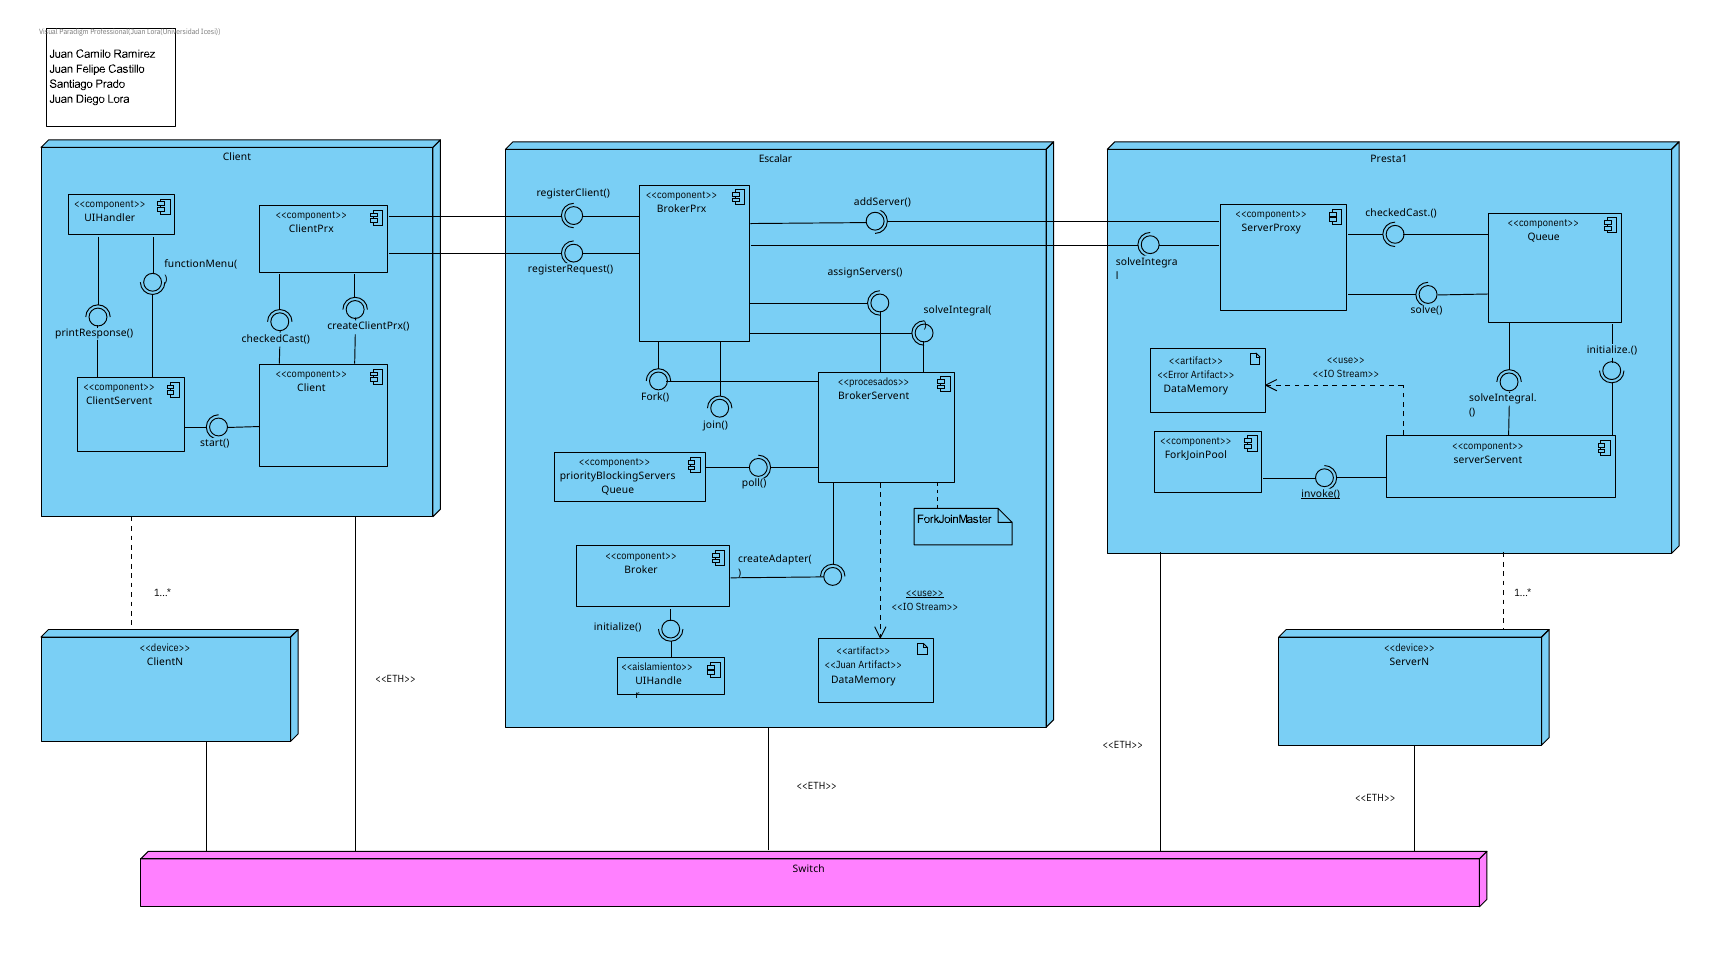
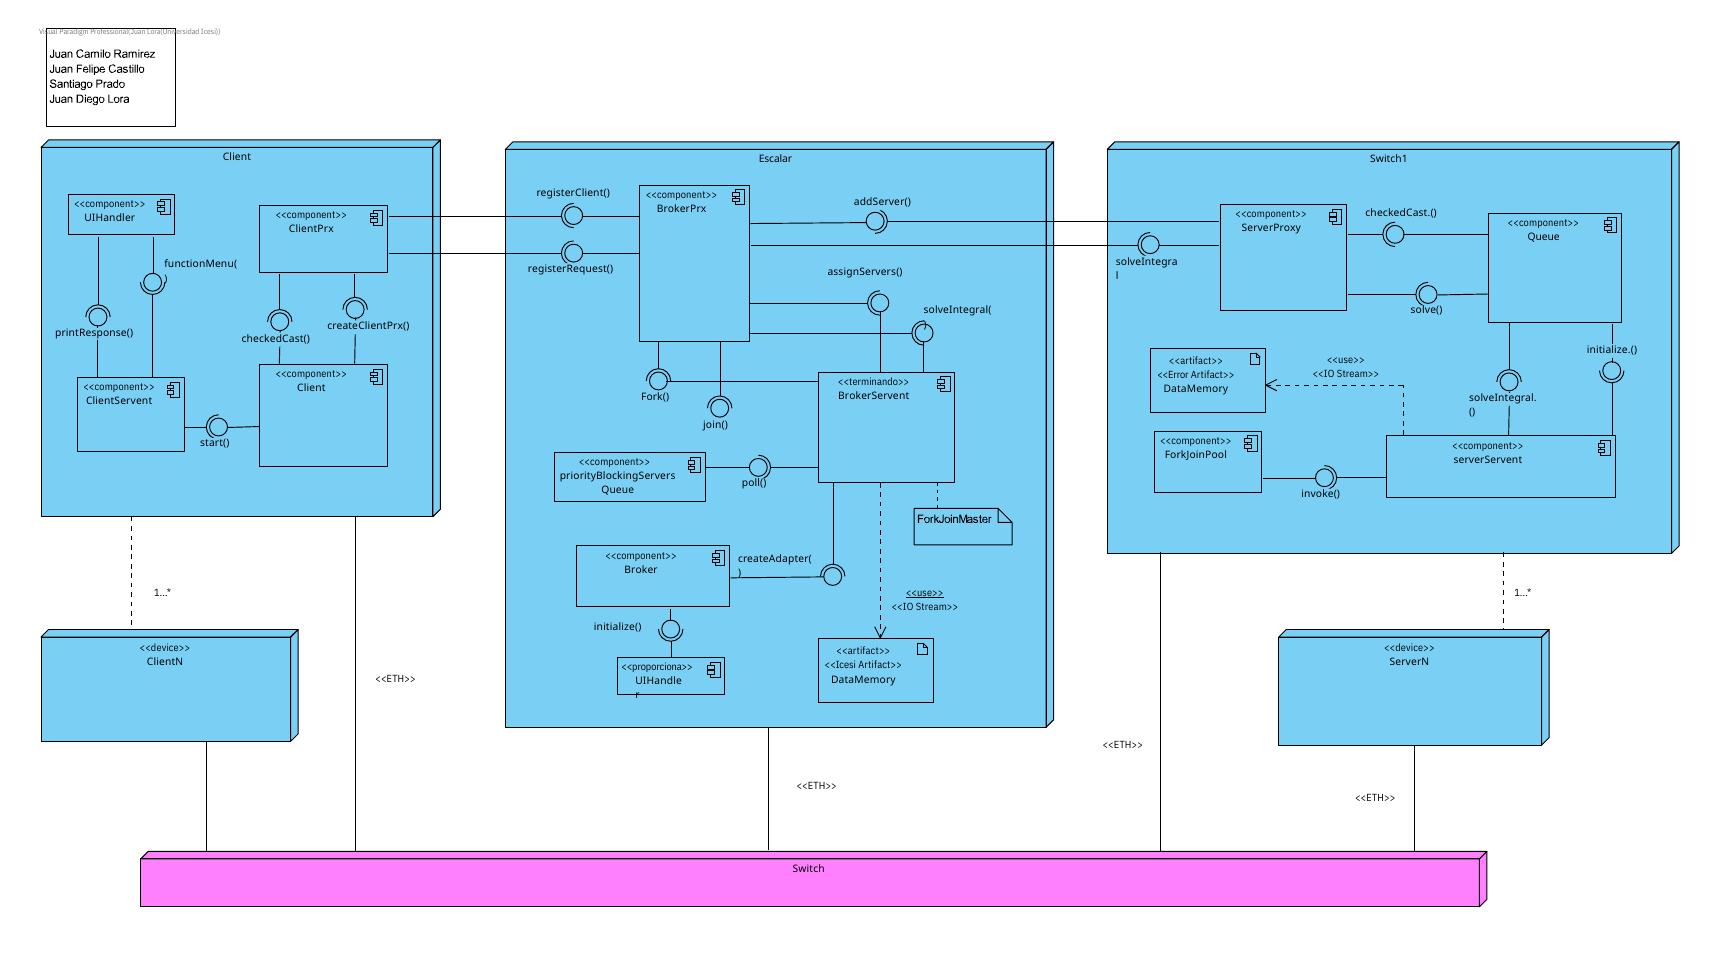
Presta1: Presta1 -> Switch1 (1389, 159)
<<procesados>>: <<procesados>> -> <<terminando>> (874, 382)
invoke( underline: present -> none (1321, 494)
<<Juan: <<Juan -> <<Icesi (840, 666)
<<aislamiento>>: <<aislamiento>> -> <<proporciona>> (657, 668)
